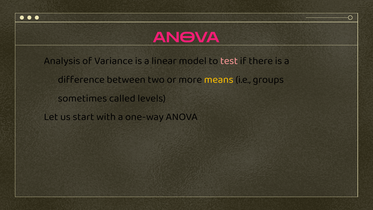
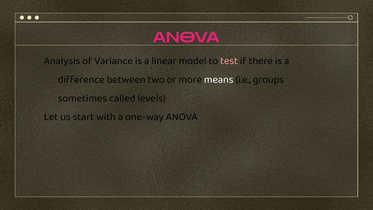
means colour: yellow -> white (219, 79)
